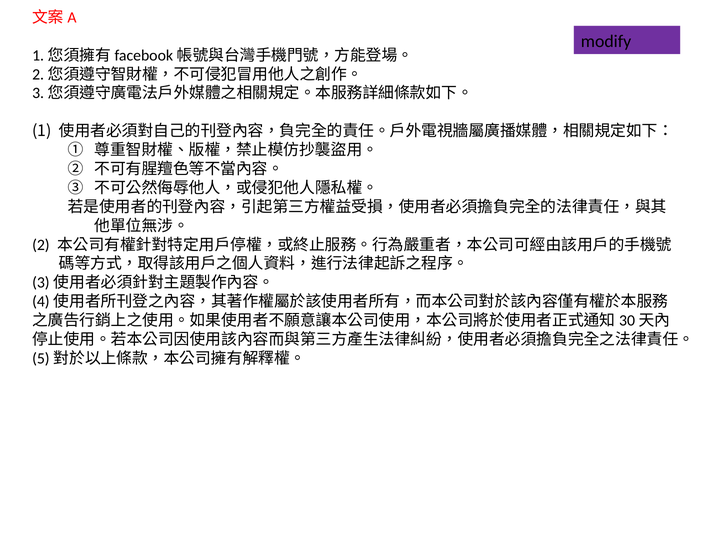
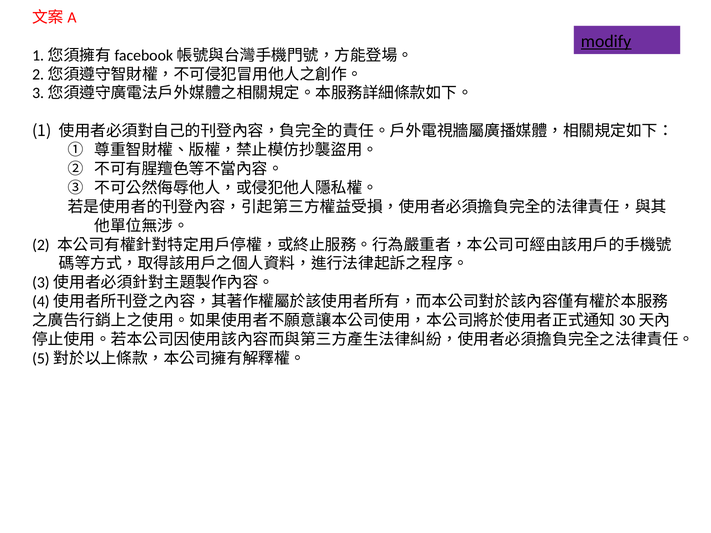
modify underline: none -> present (606, 41)
